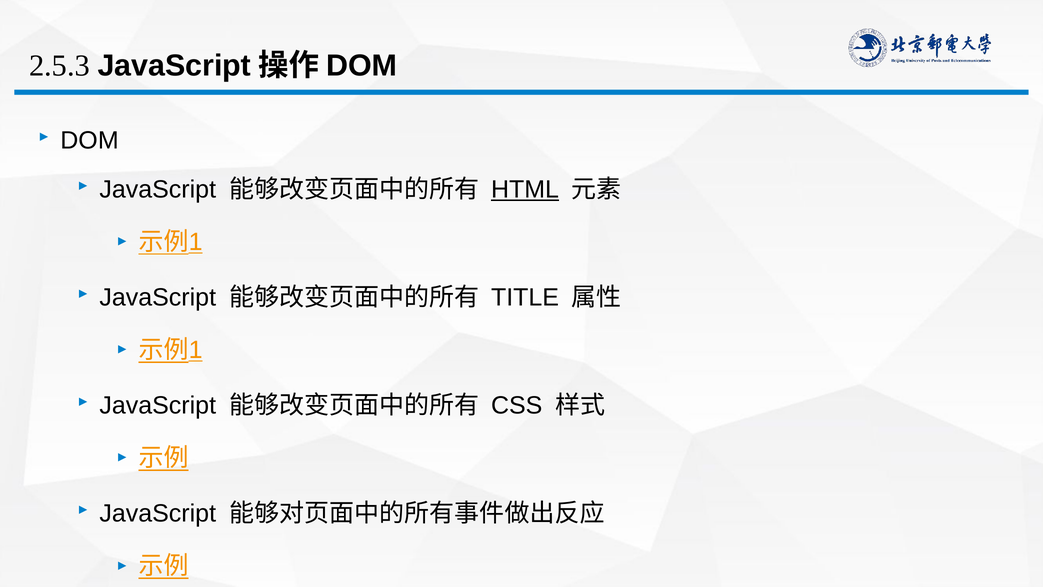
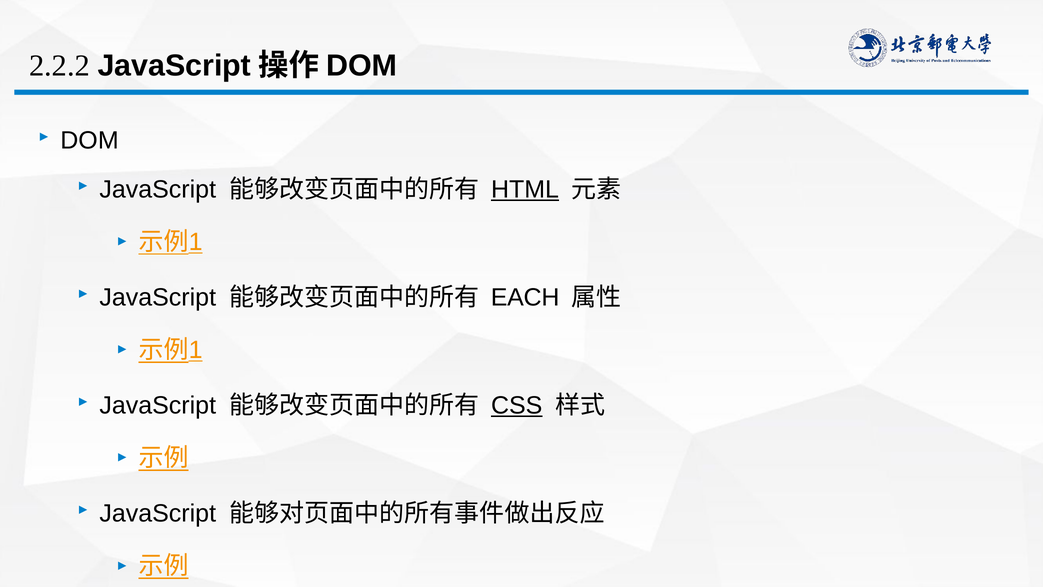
2.5.3: 2.5.3 -> 2.2.2 (60, 66)
TITLE: TITLE -> EACH (525, 297)
CSS underline: none -> present (517, 405)
